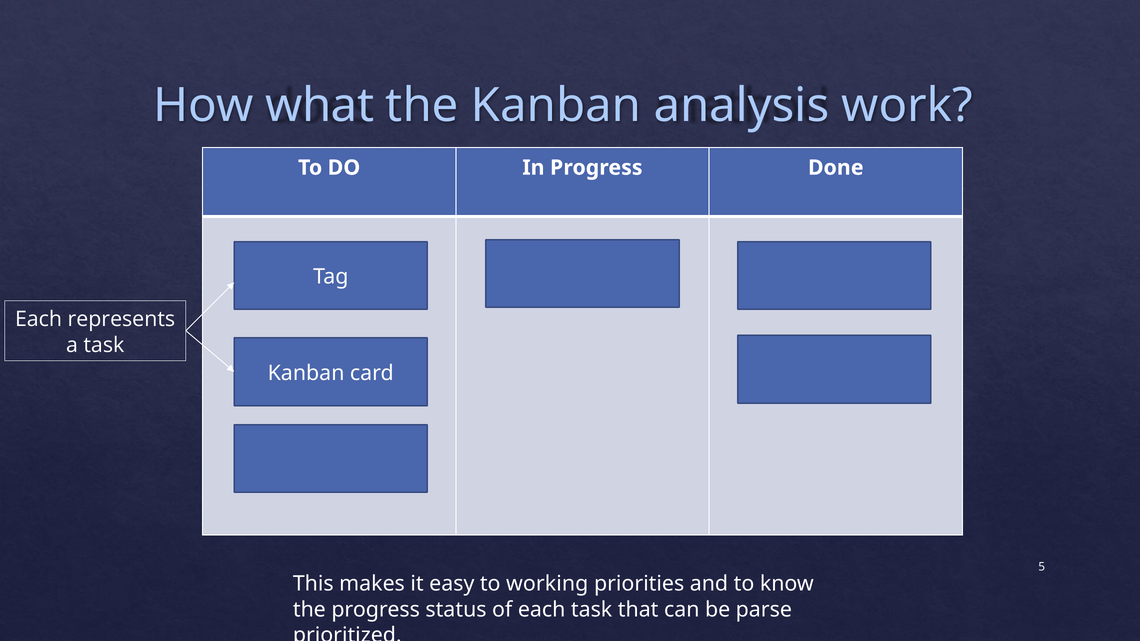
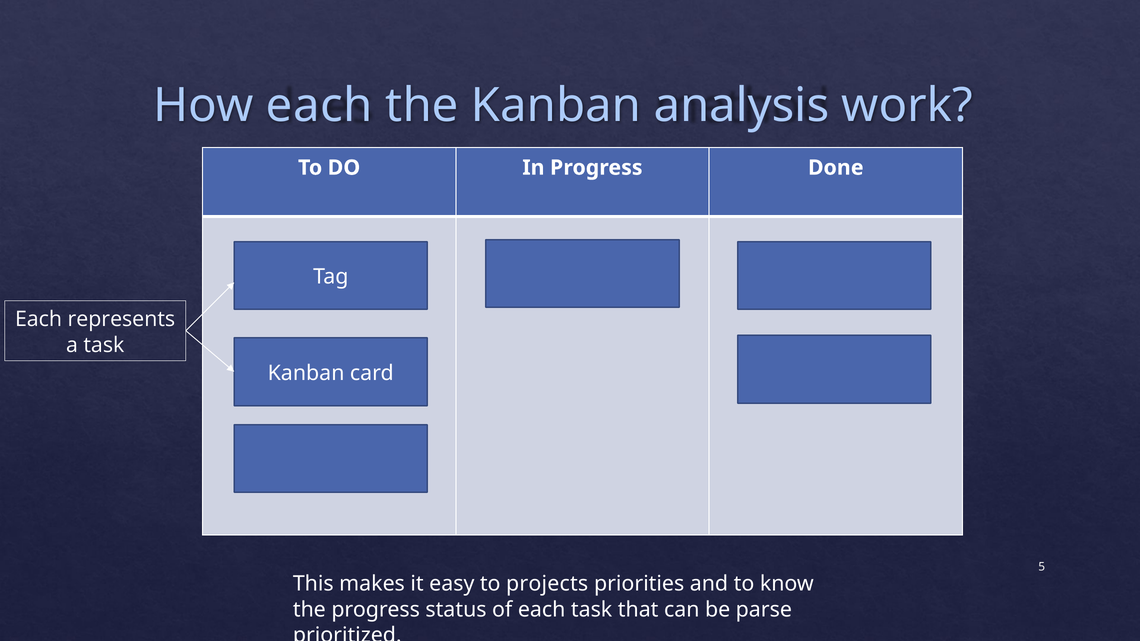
How what: what -> each (319, 106)
working: working -> projects (547, 584)
